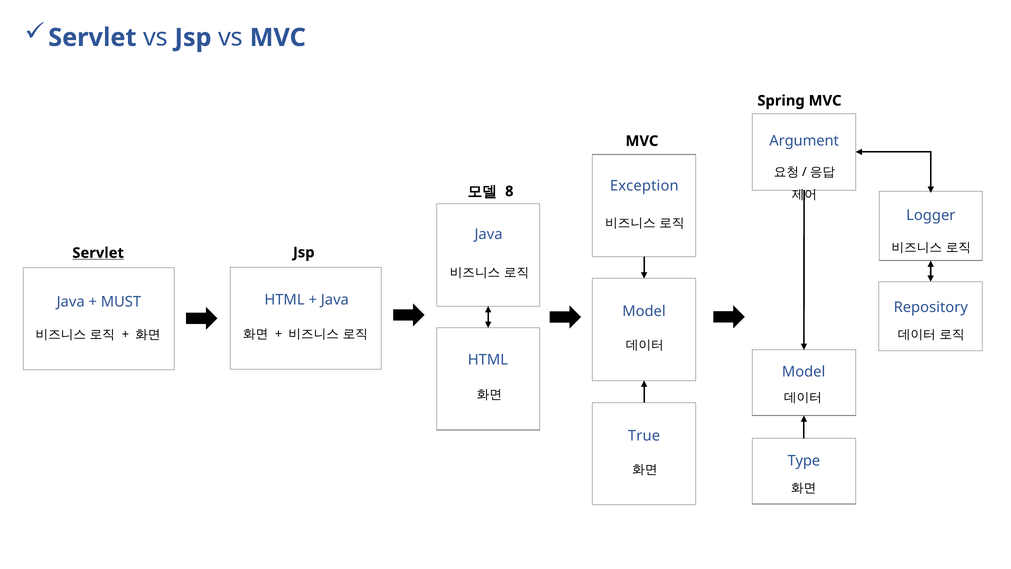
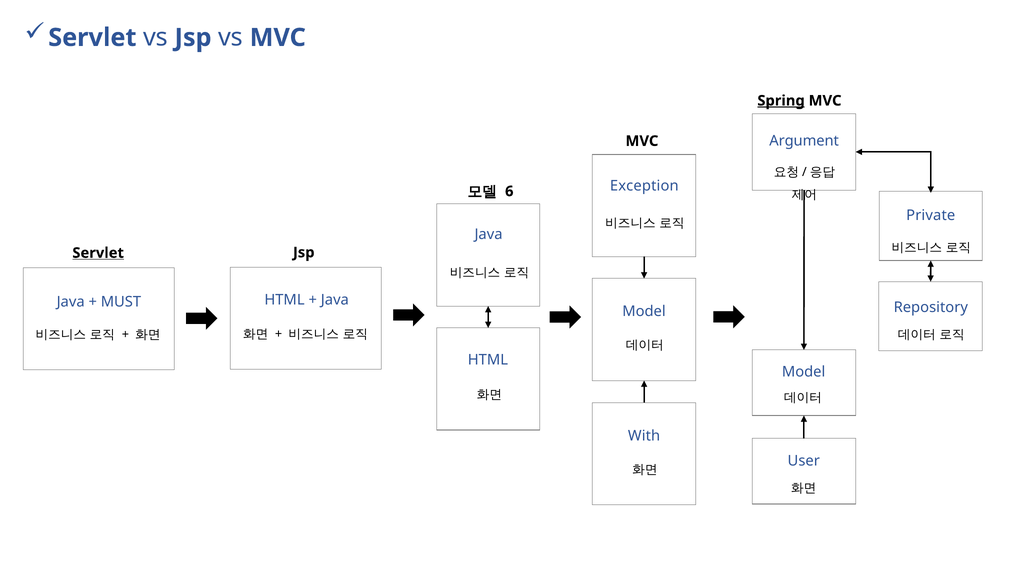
Spring underline: none -> present (781, 101)
8: 8 -> 6 (509, 191)
Logger: Logger -> Private (931, 215)
True: True -> With (644, 436)
Type: Type -> User (804, 461)
